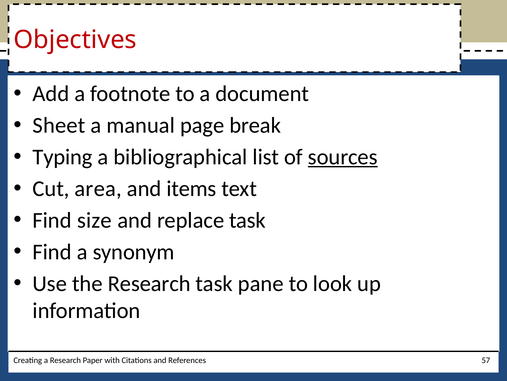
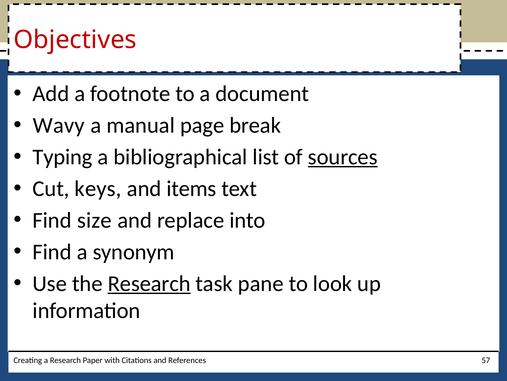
Sheet: Sheet -> Wavy (59, 125)
area: area -> keys (98, 188)
replace task: task -> into (247, 220)
Research underline: none -> present (149, 283)
